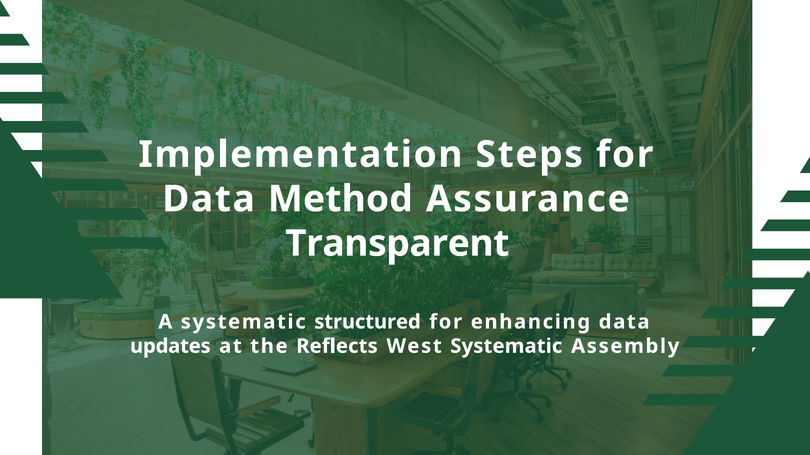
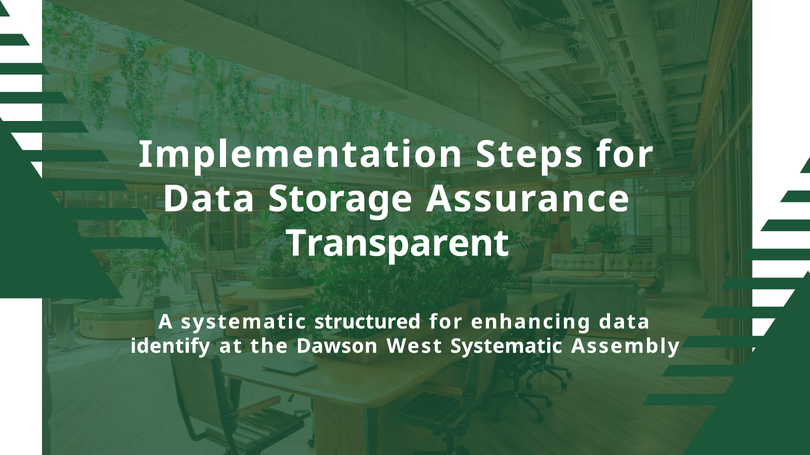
Method: Method -> Storage (340, 199)
updates: updates -> identify (170, 347)
Reflects: Reflects -> Dawson (337, 347)
